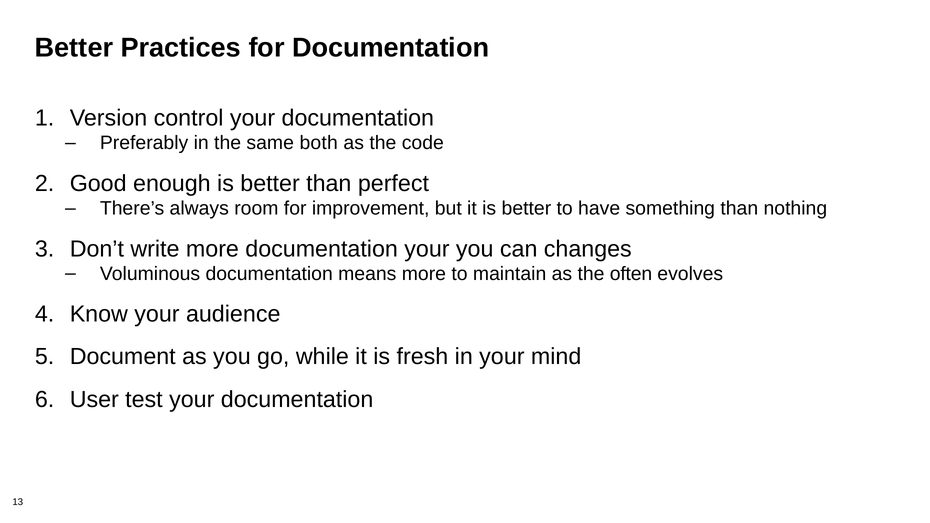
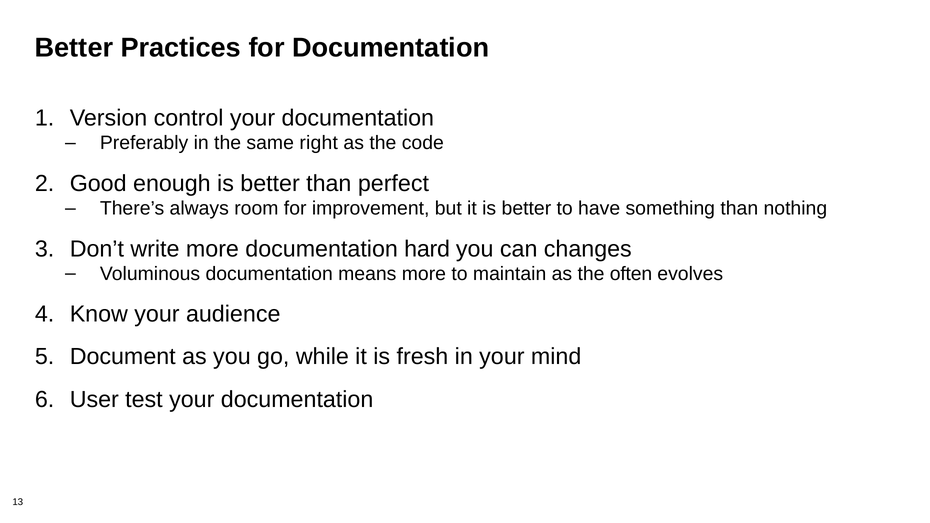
both: both -> right (319, 143)
documentation your: your -> hard (427, 249)
